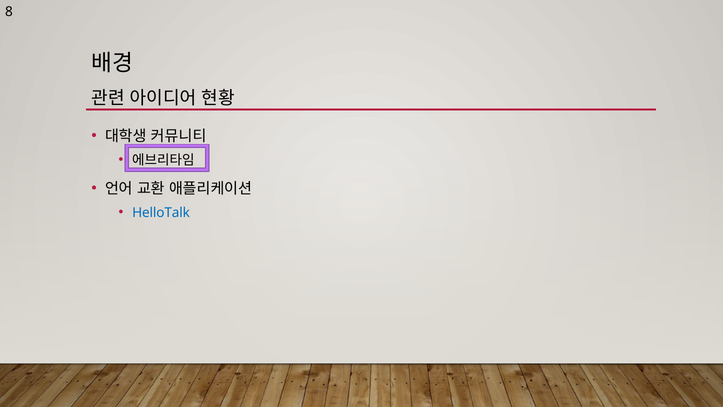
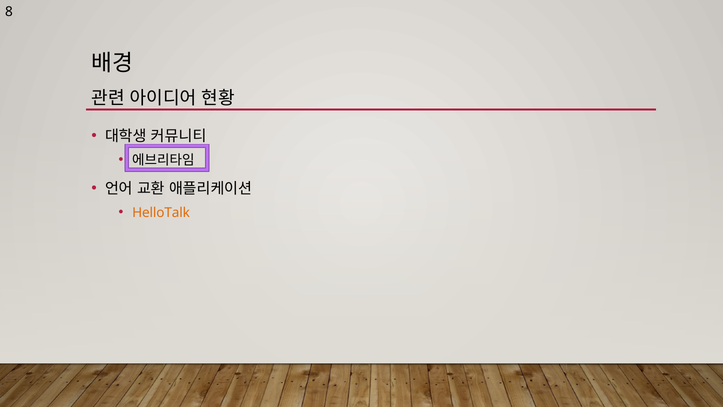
HelloTalk colour: blue -> orange (161, 213)
